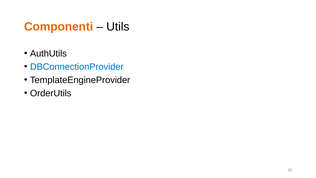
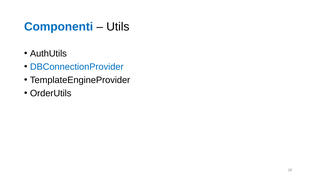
Componenti colour: orange -> blue (59, 27)
